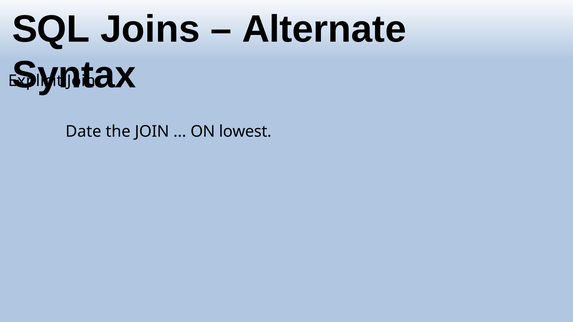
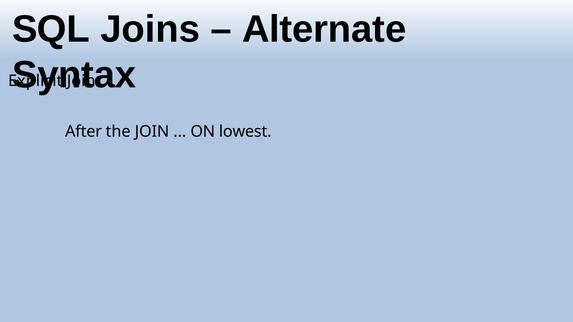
Date: Date -> After (84, 132)
